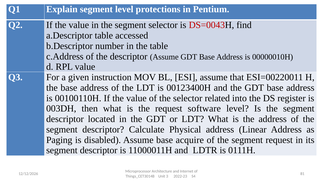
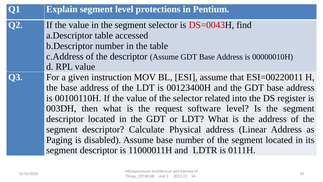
base acquire: acquire -> number (190, 140)
segment request: request -> located (279, 140)
